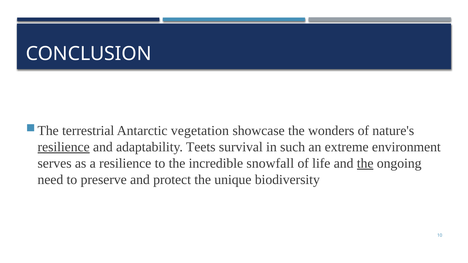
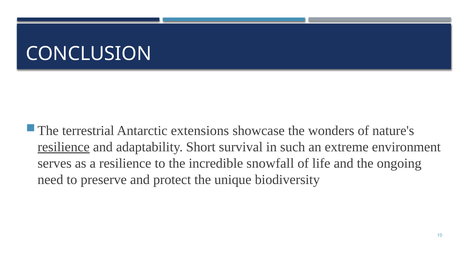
vegetation: vegetation -> extensions (200, 131)
Teets: Teets -> Short (201, 147)
the underline: present -> none (365, 163)
